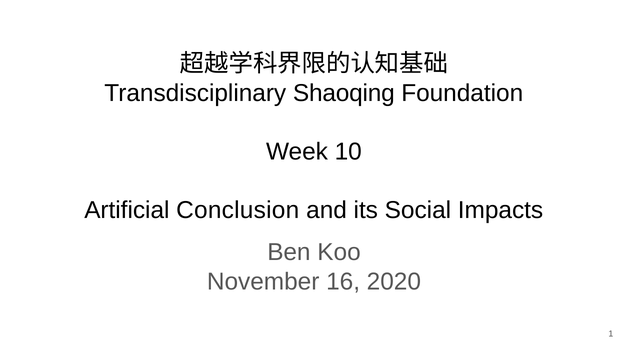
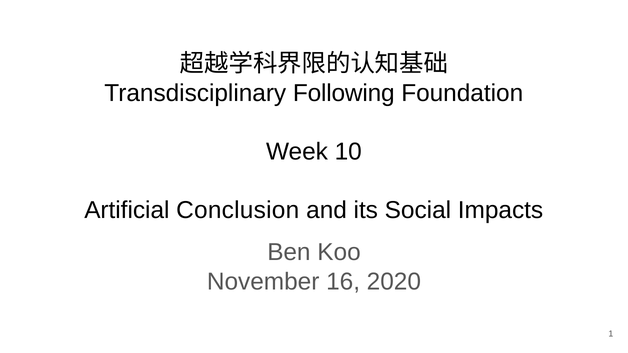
Shaoqing: Shaoqing -> Following (344, 93)
